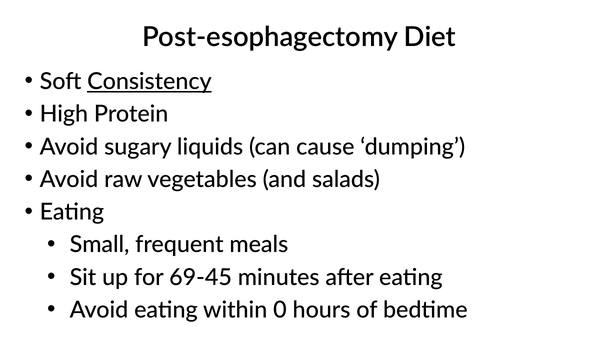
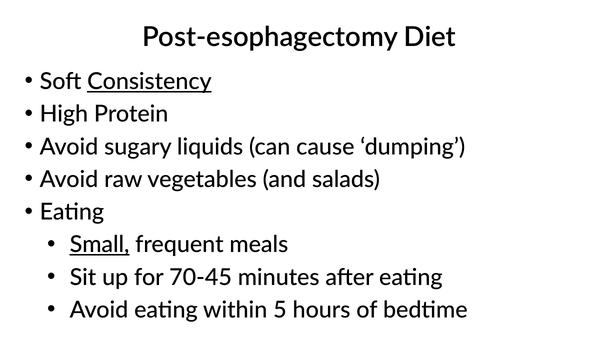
Small underline: none -> present (100, 245)
69-45: 69-45 -> 70-45 (201, 278)
0: 0 -> 5 (280, 311)
